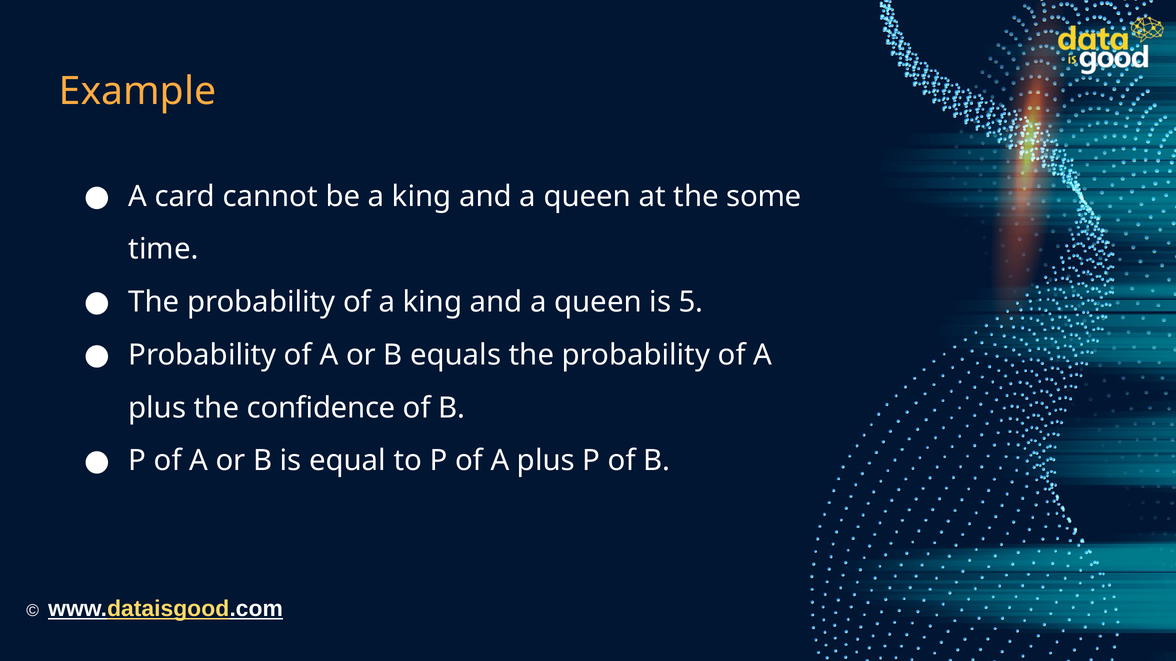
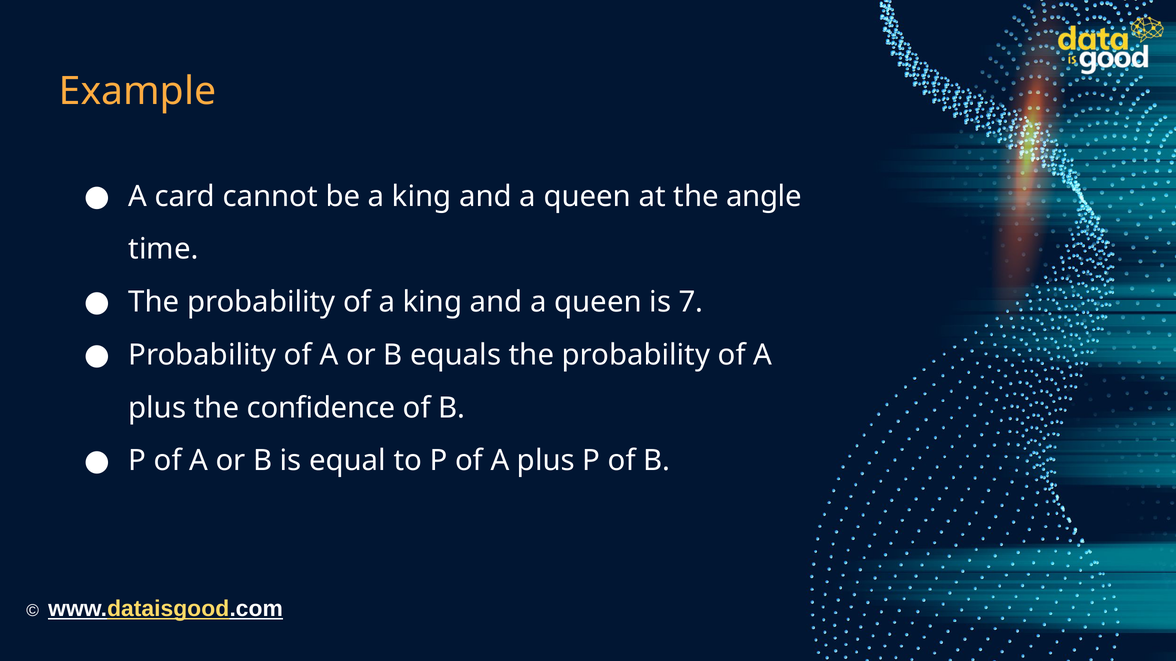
some: some -> angle (764, 197)
5: 5 -> 7 (691, 302)
